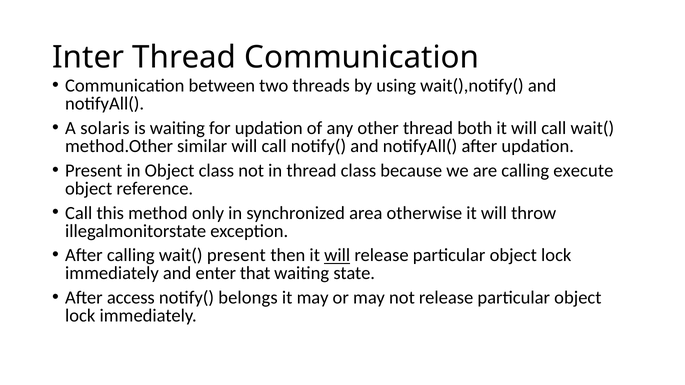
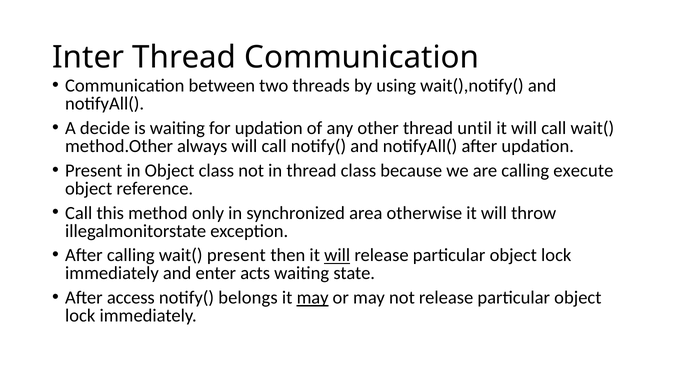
solaris: solaris -> decide (105, 128)
both: both -> until (475, 128)
similar: similar -> always (202, 146)
that: that -> acts (255, 274)
may underline: none -> present (313, 298)
